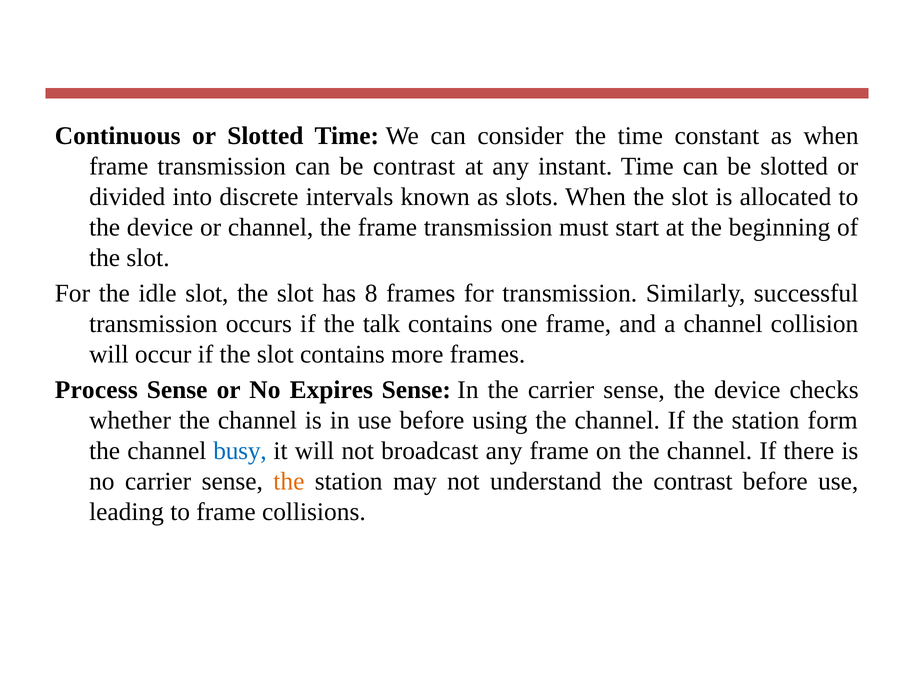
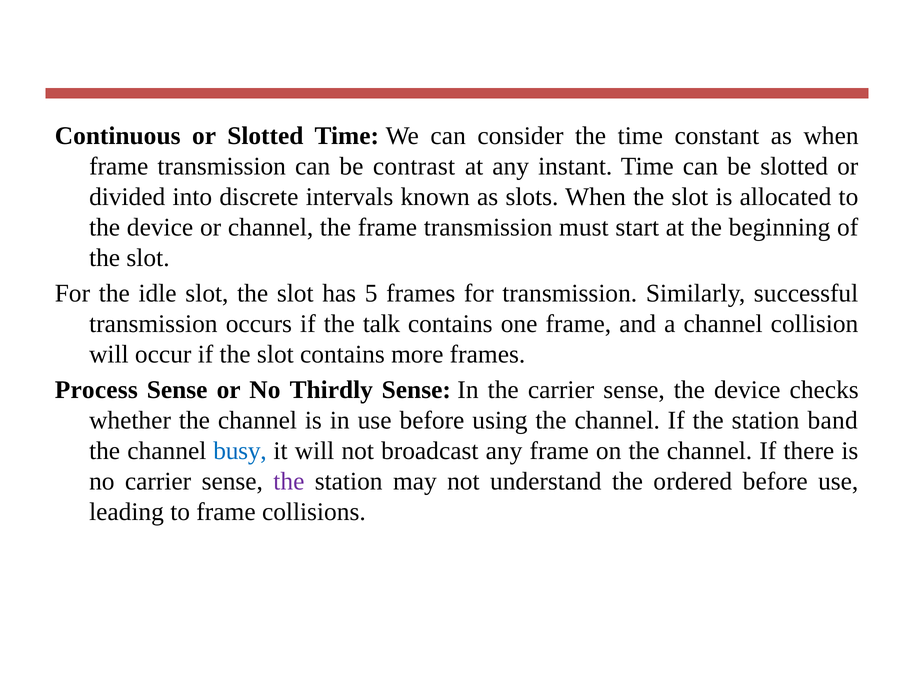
8: 8 -> 5 (371, 293)
Expires: Expires -> Thirdly (331, 390)
form: form -> band (833, 420)
the colour: orange -> purple (289, 481)
the contrast: contrast -> ordered (693, 481)
